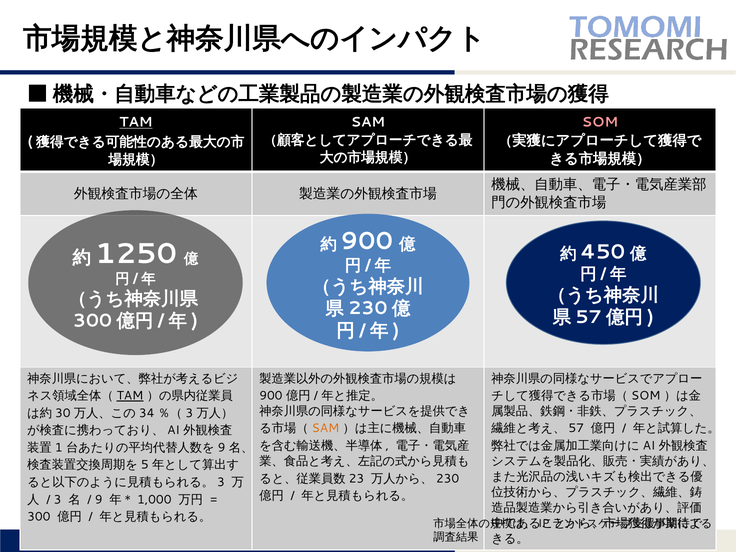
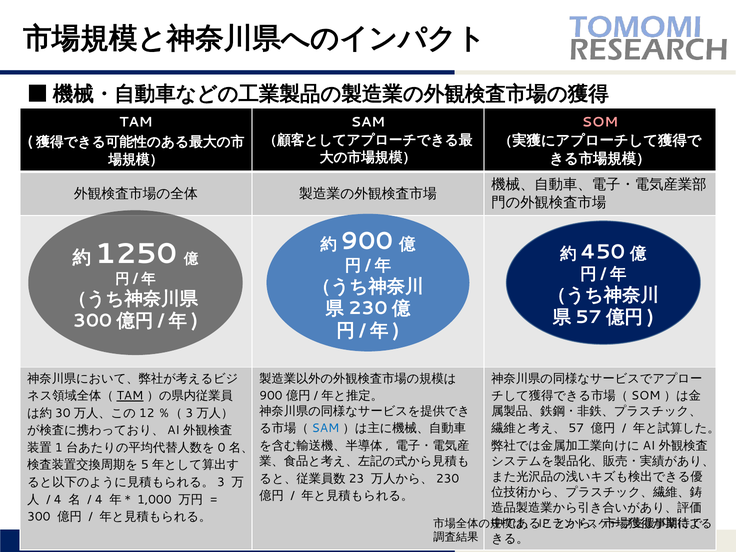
TAM underline: present -> none (136, 122)
34: 34 -> 12 (147, 413)
SAM colour: orange -> blue (325, 428)
9: 9 -> 0 (222, 448)
3: 3 -> 4 (58, 499)
9: 9 -> 4 (99, 499)
